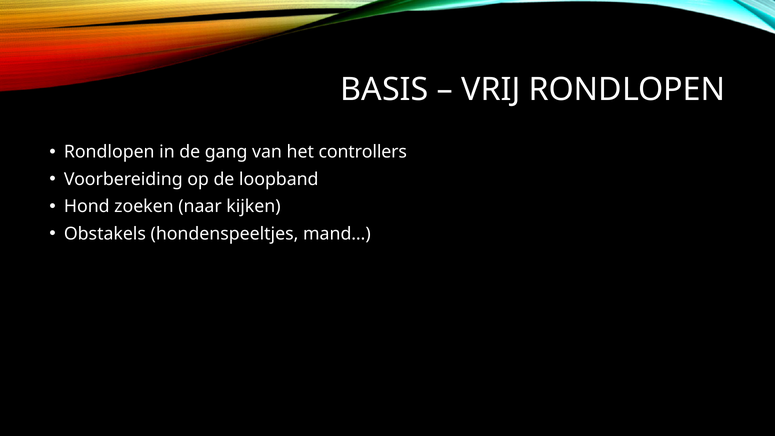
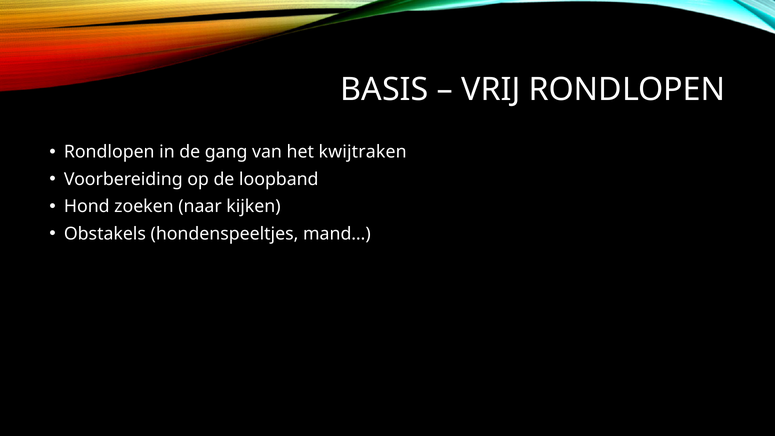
controllers: controllers -> kwijtraken (363, 152)
